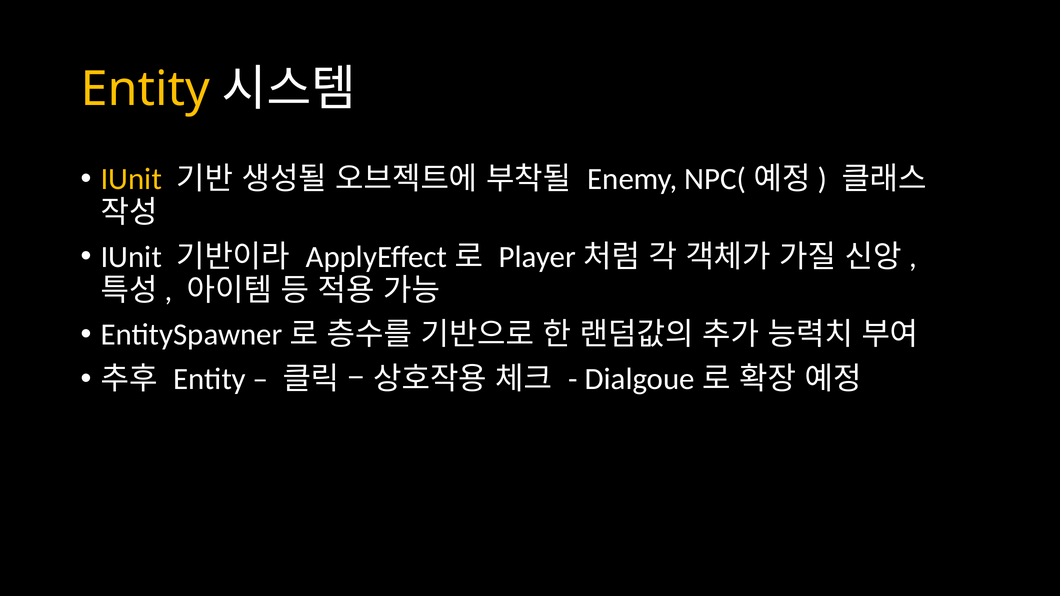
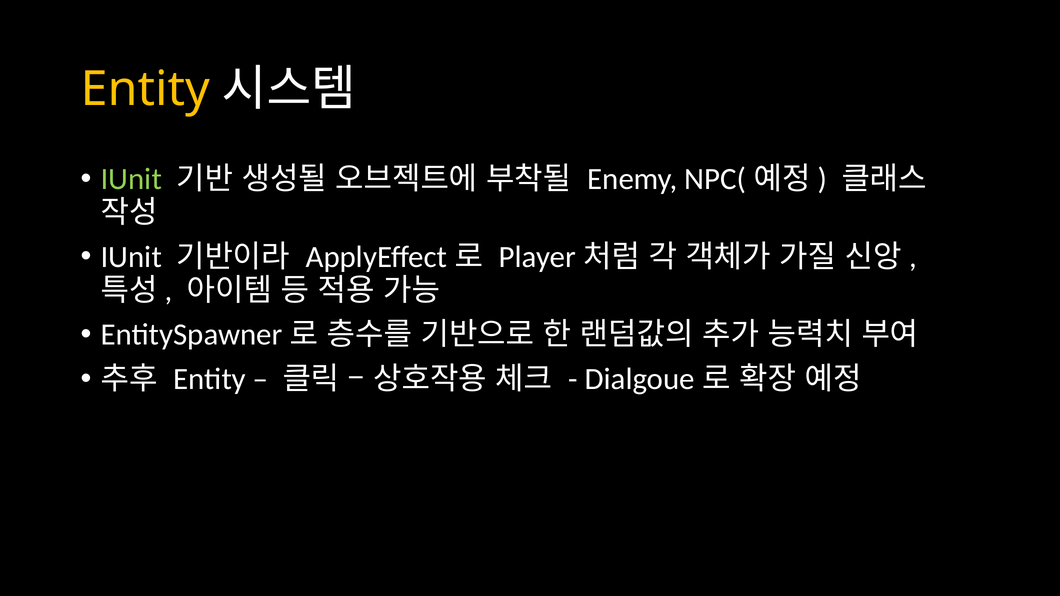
IUnit colour: yellow -> light green (131, 179)
